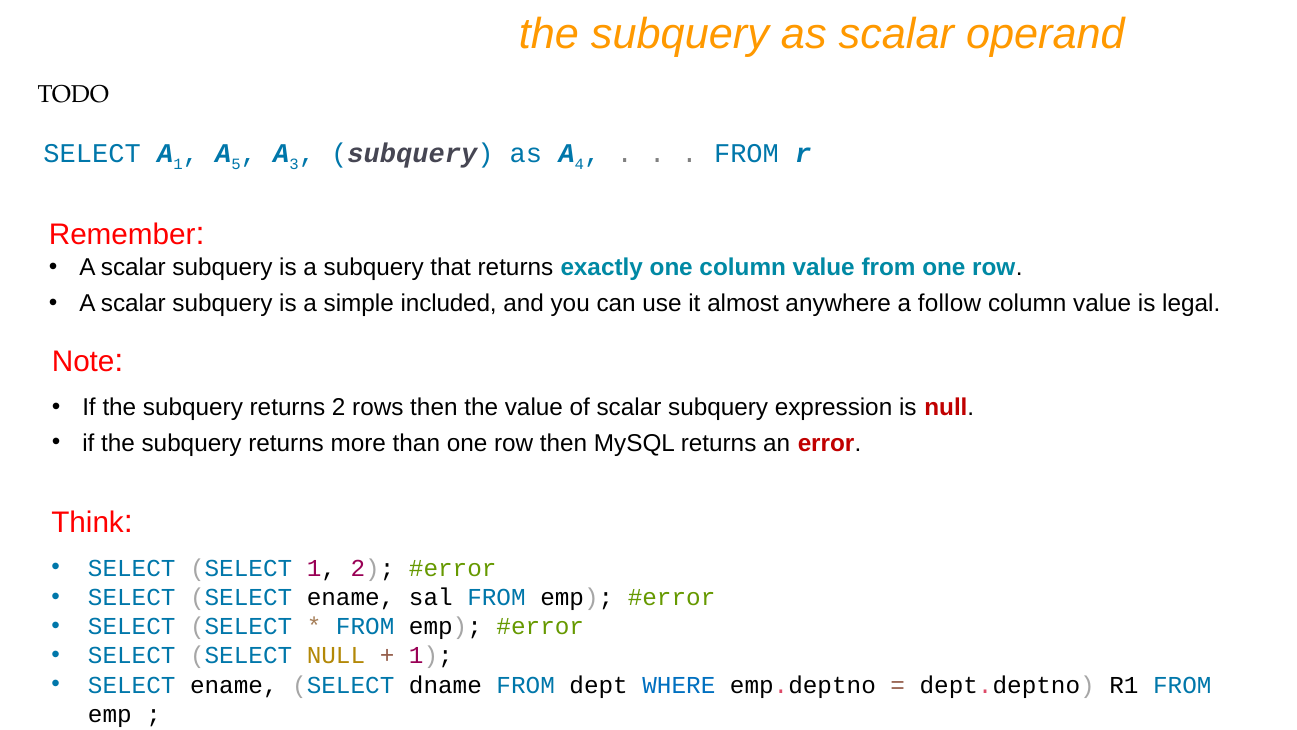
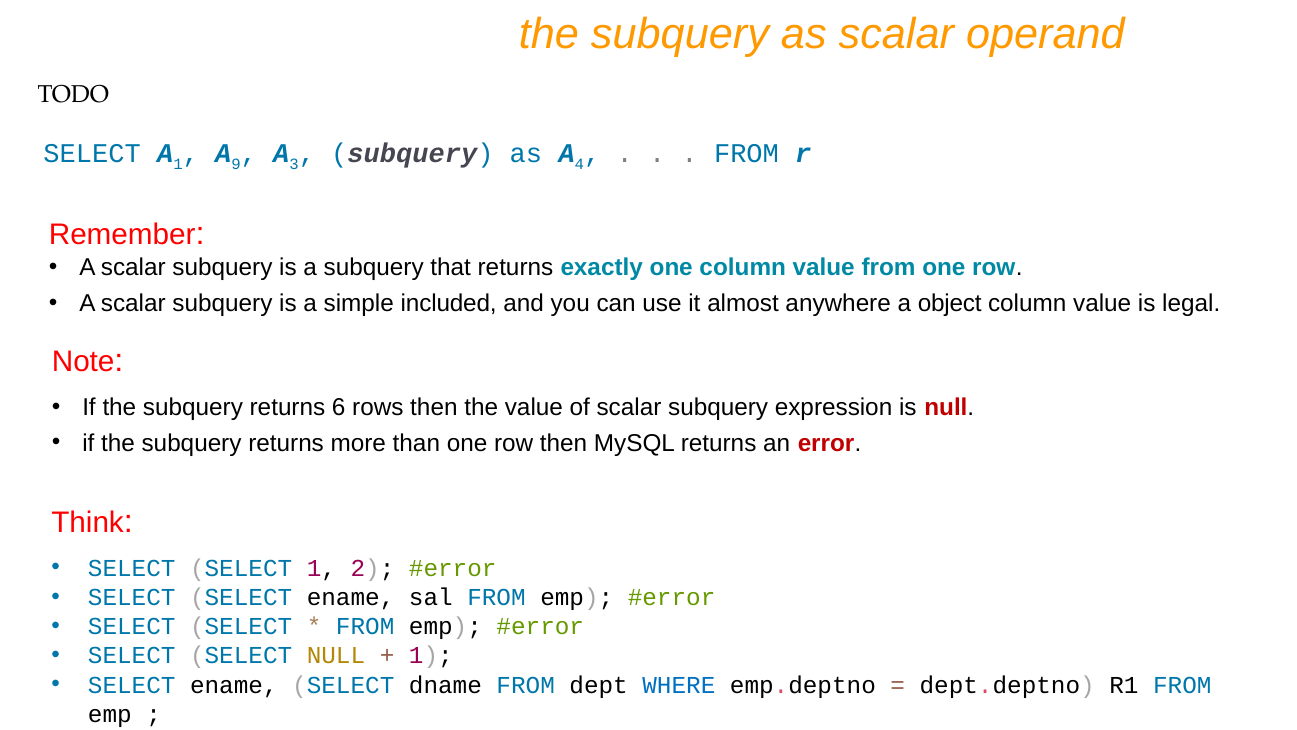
5: 5 -> 9 (236, 164)
follow: follow -> object (950, 303)
returns 2: 2 -> 6 (339, 407)
